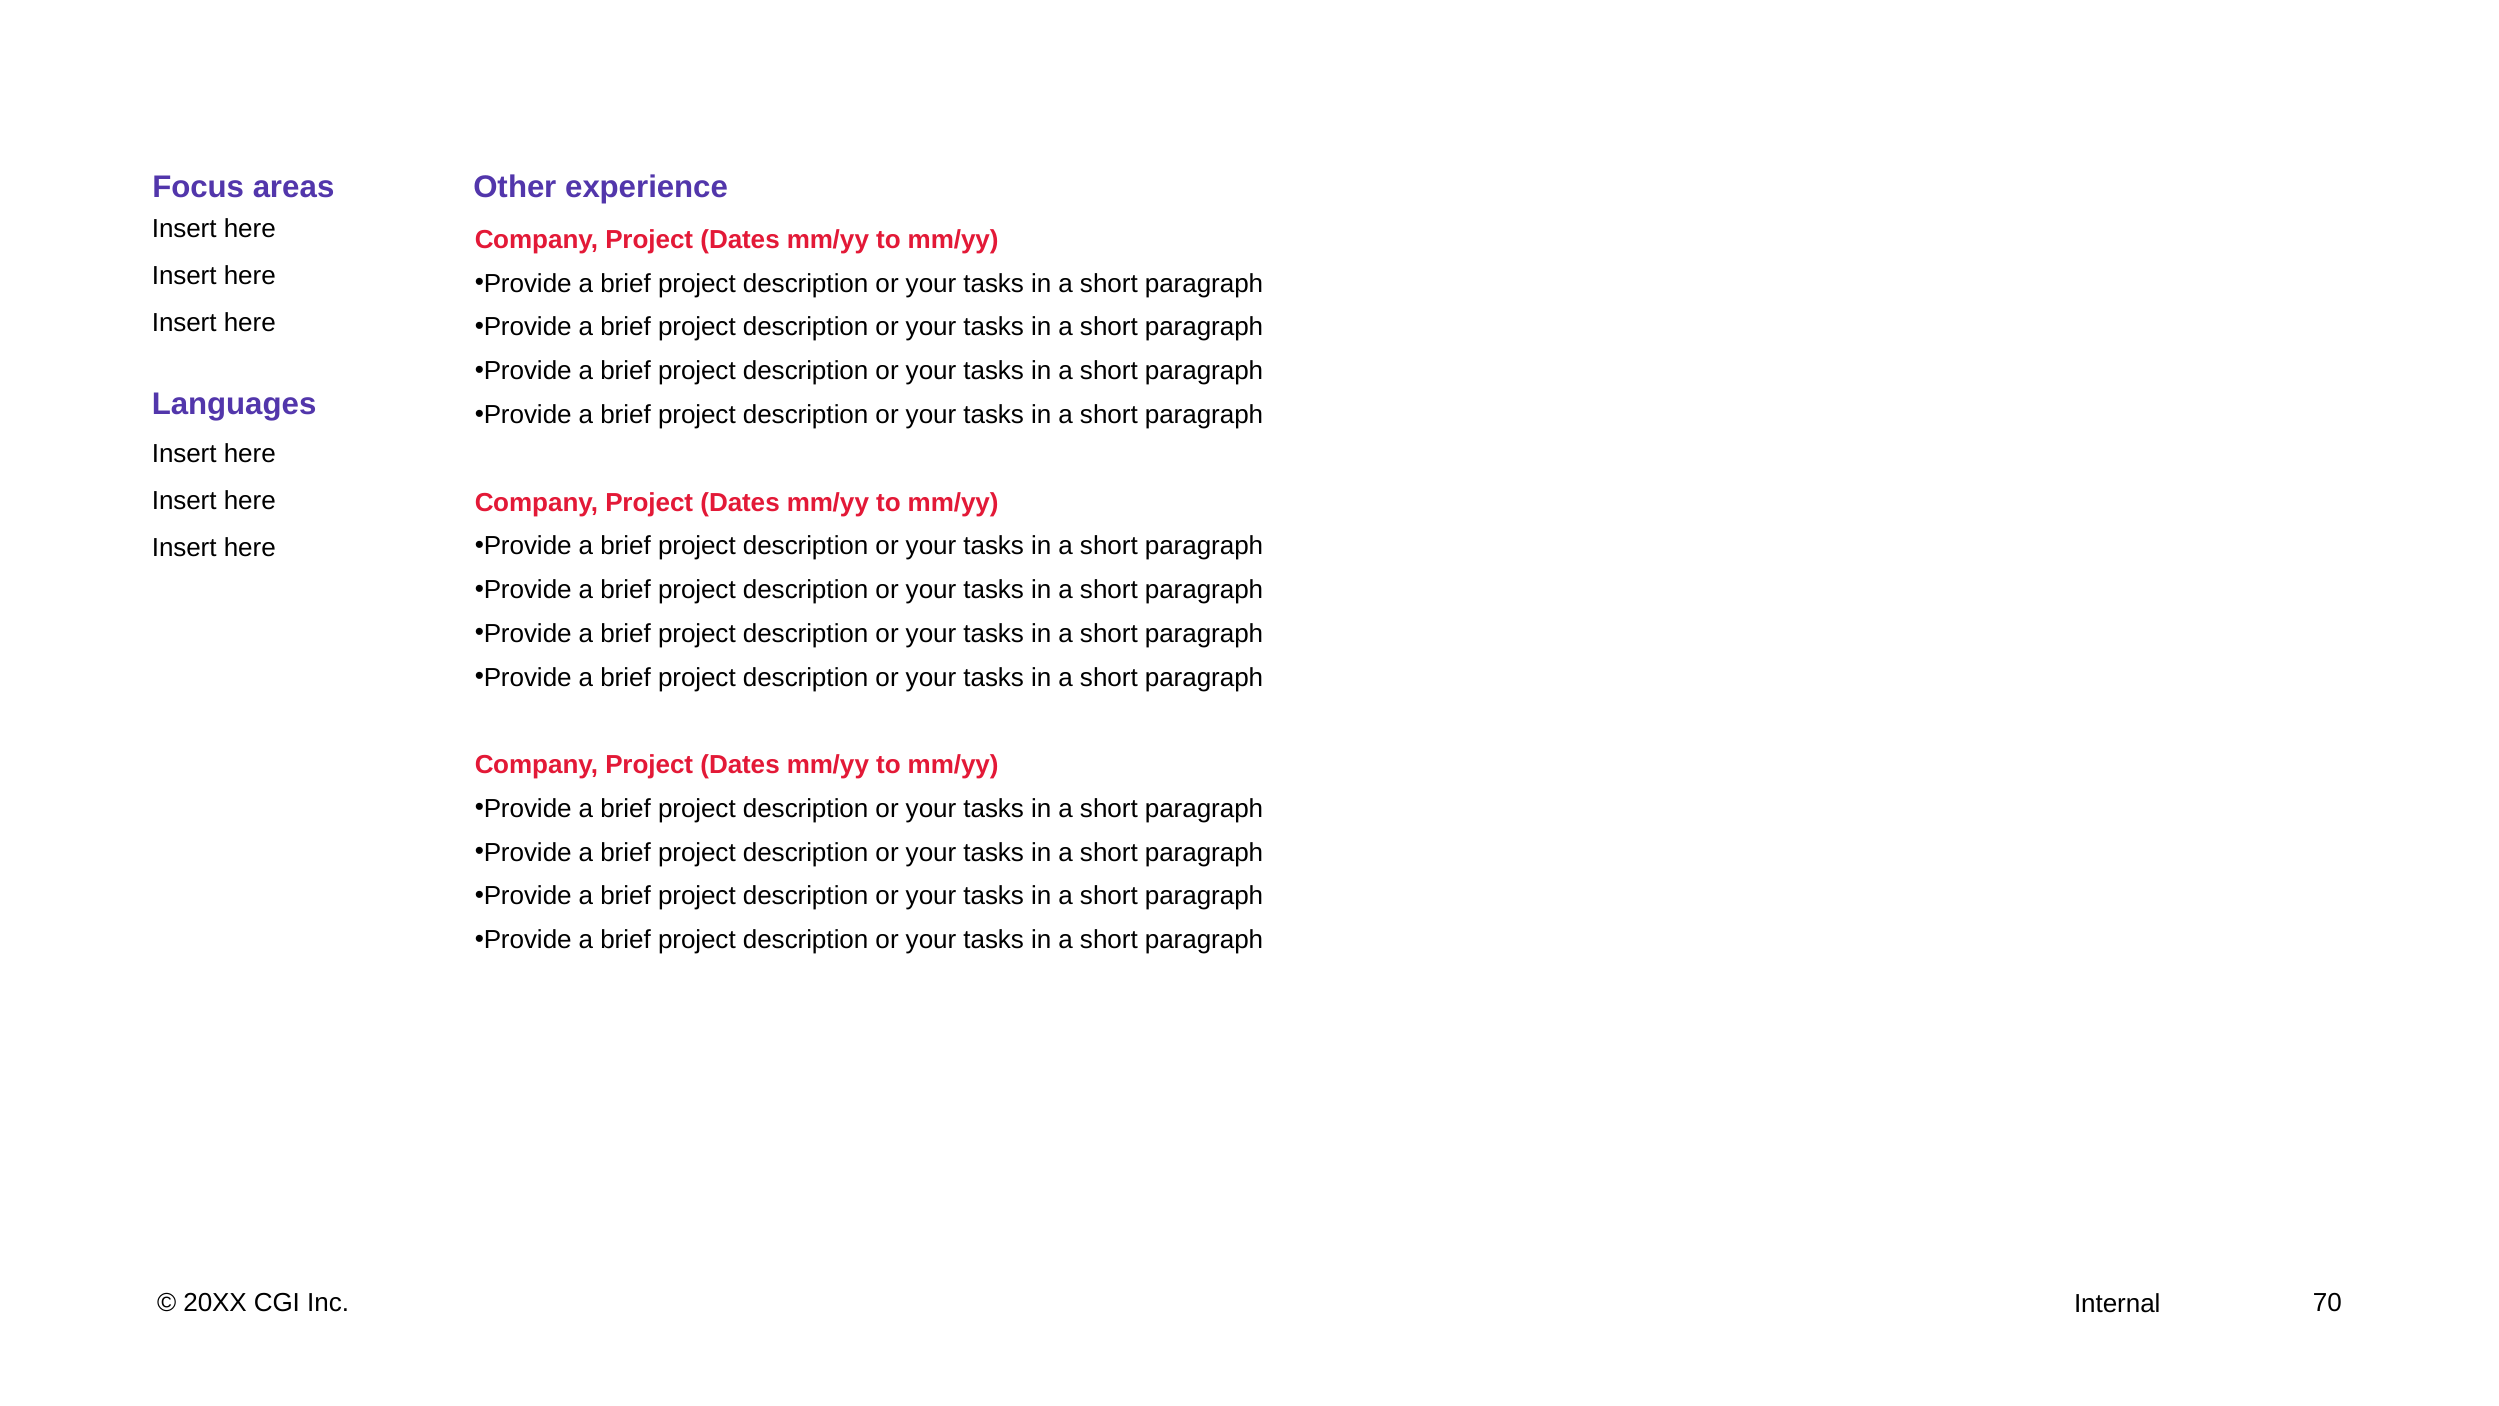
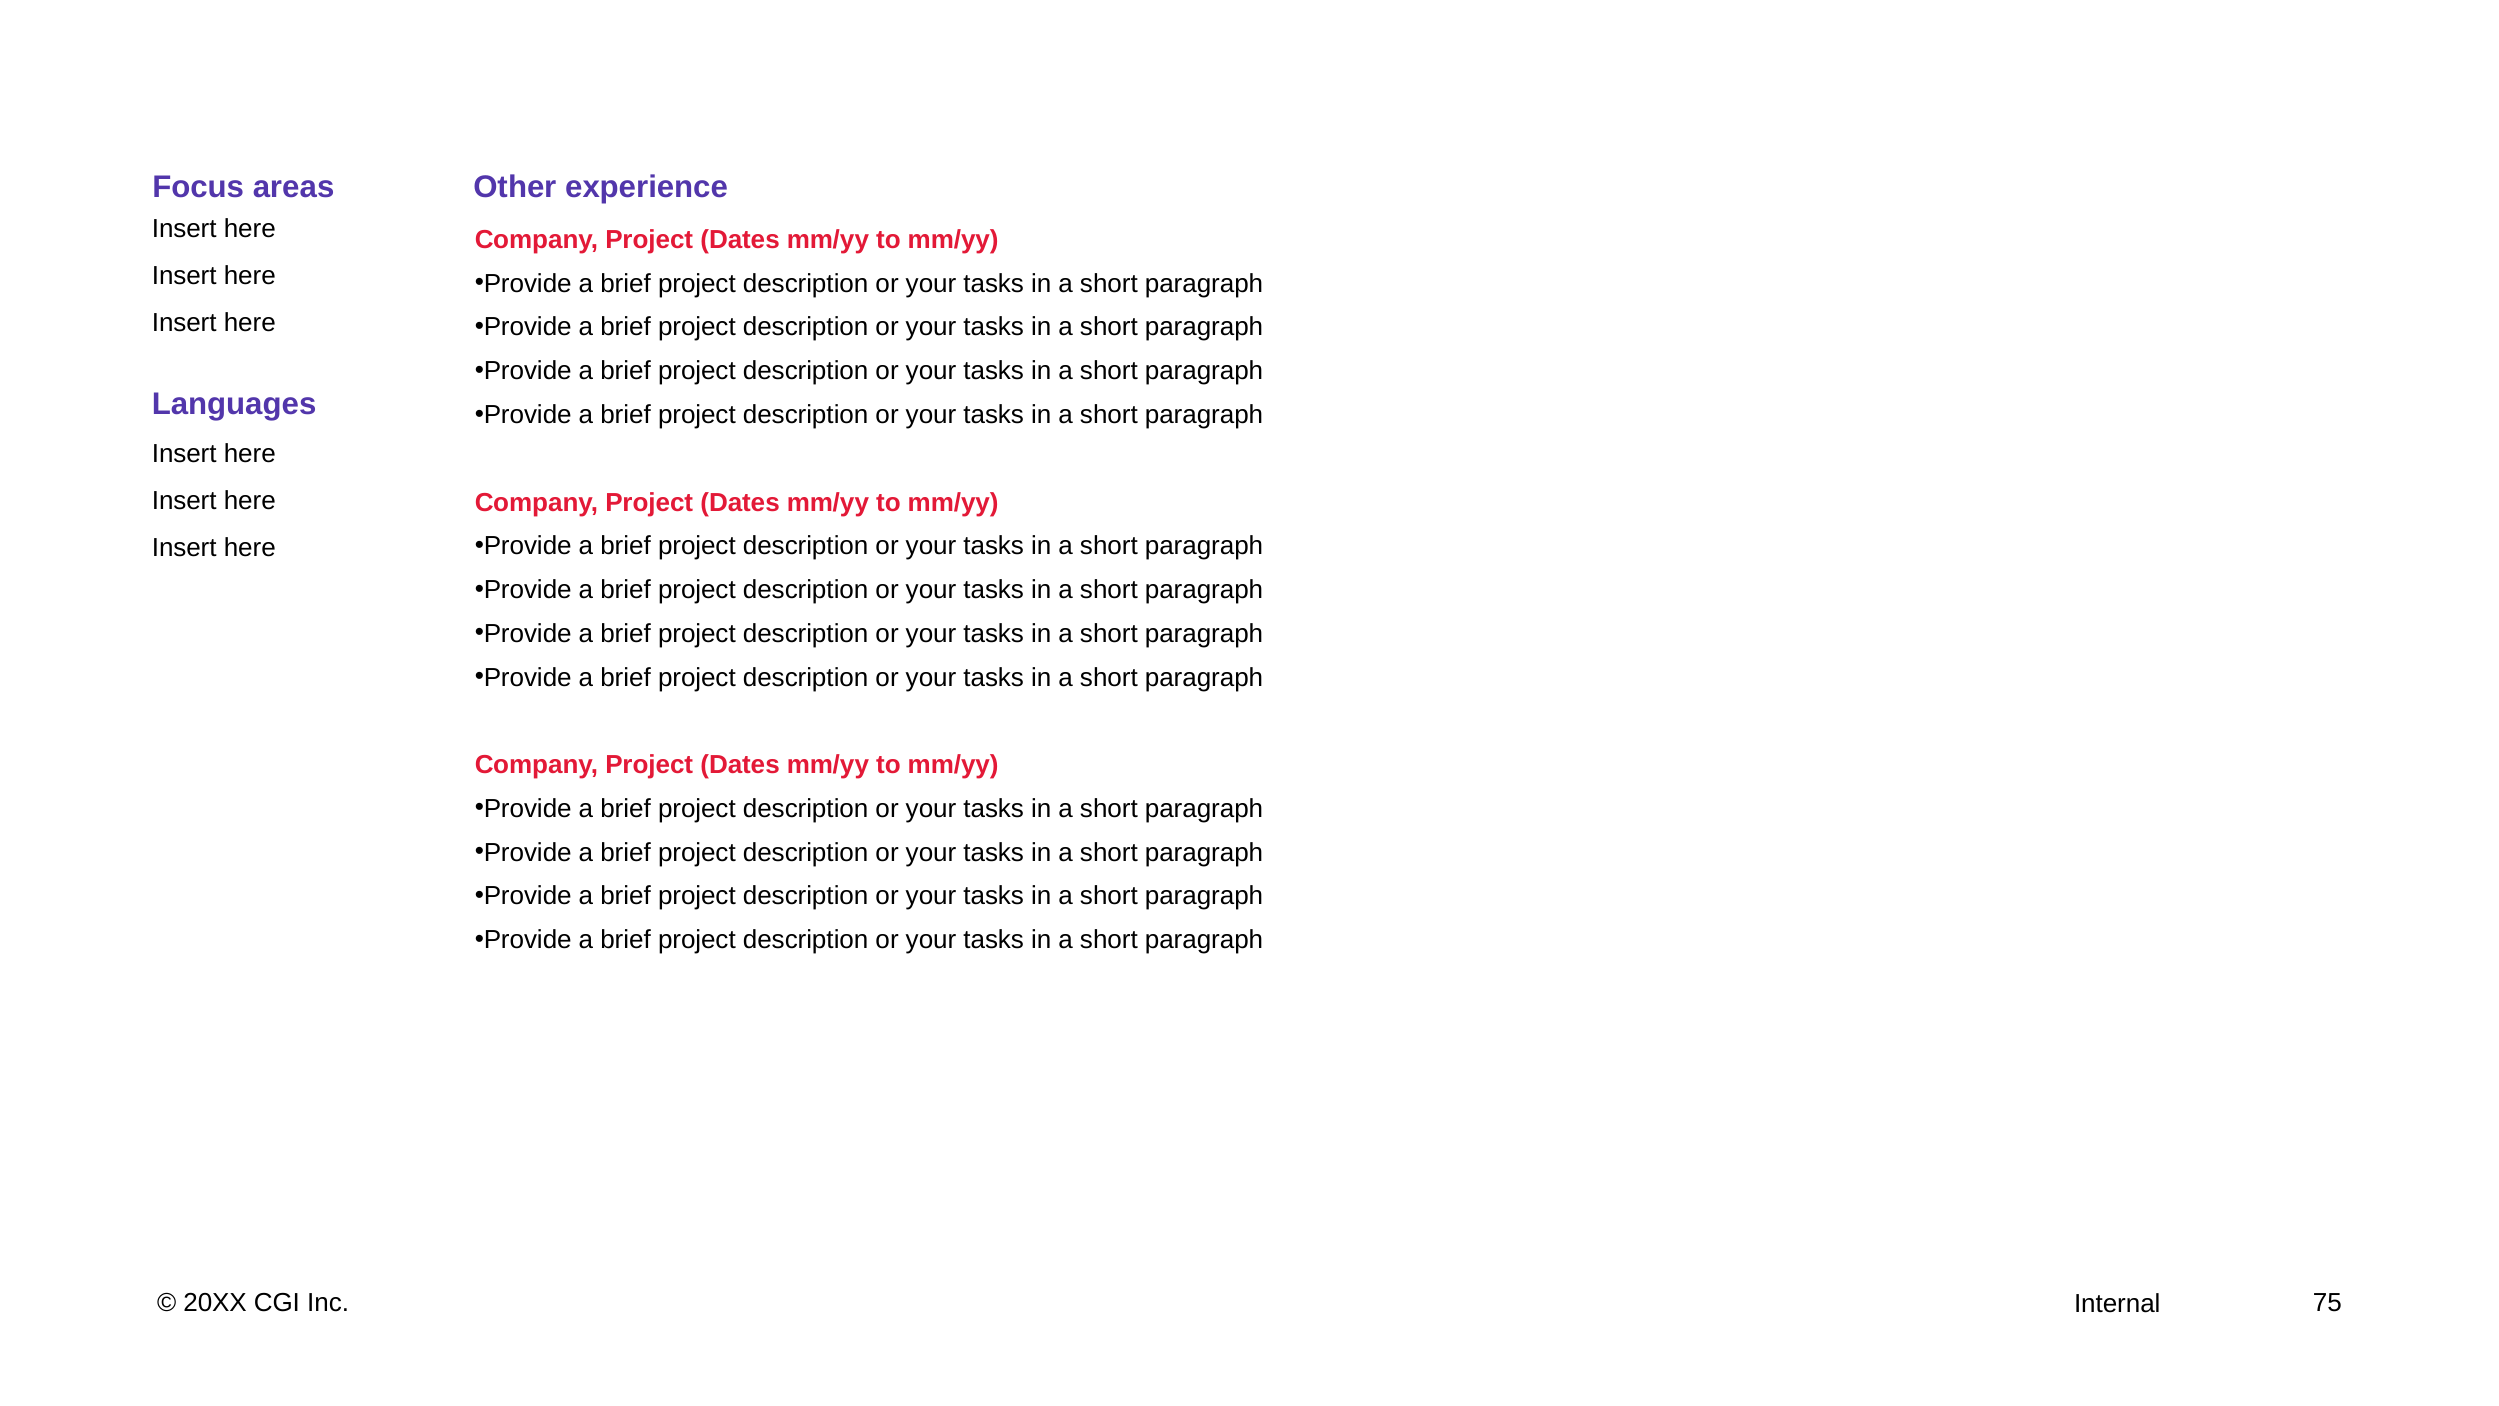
70: 70 -> 75 (2327, 1303)
